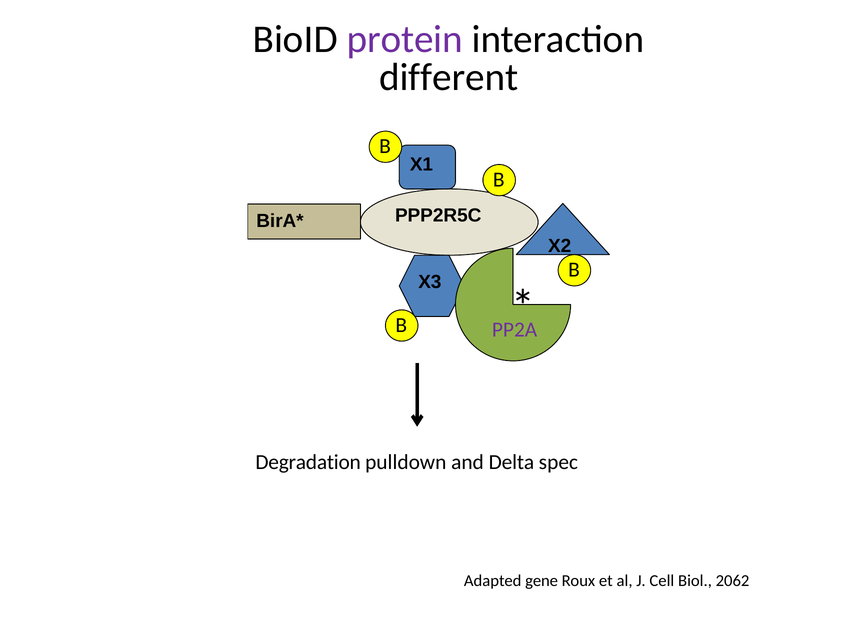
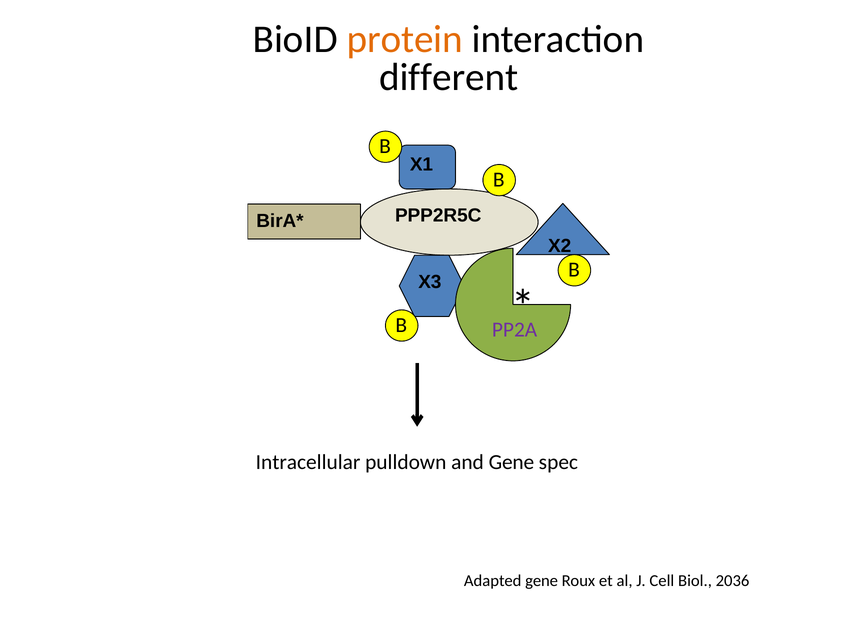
protein colour: purple -> orange (405, 39)
Degradation: Degradation -> Intracellular (308, 462)
and Delta: Delta -> Gene (511, 462)
2062: 2062 -> 2036 (733, 581)
